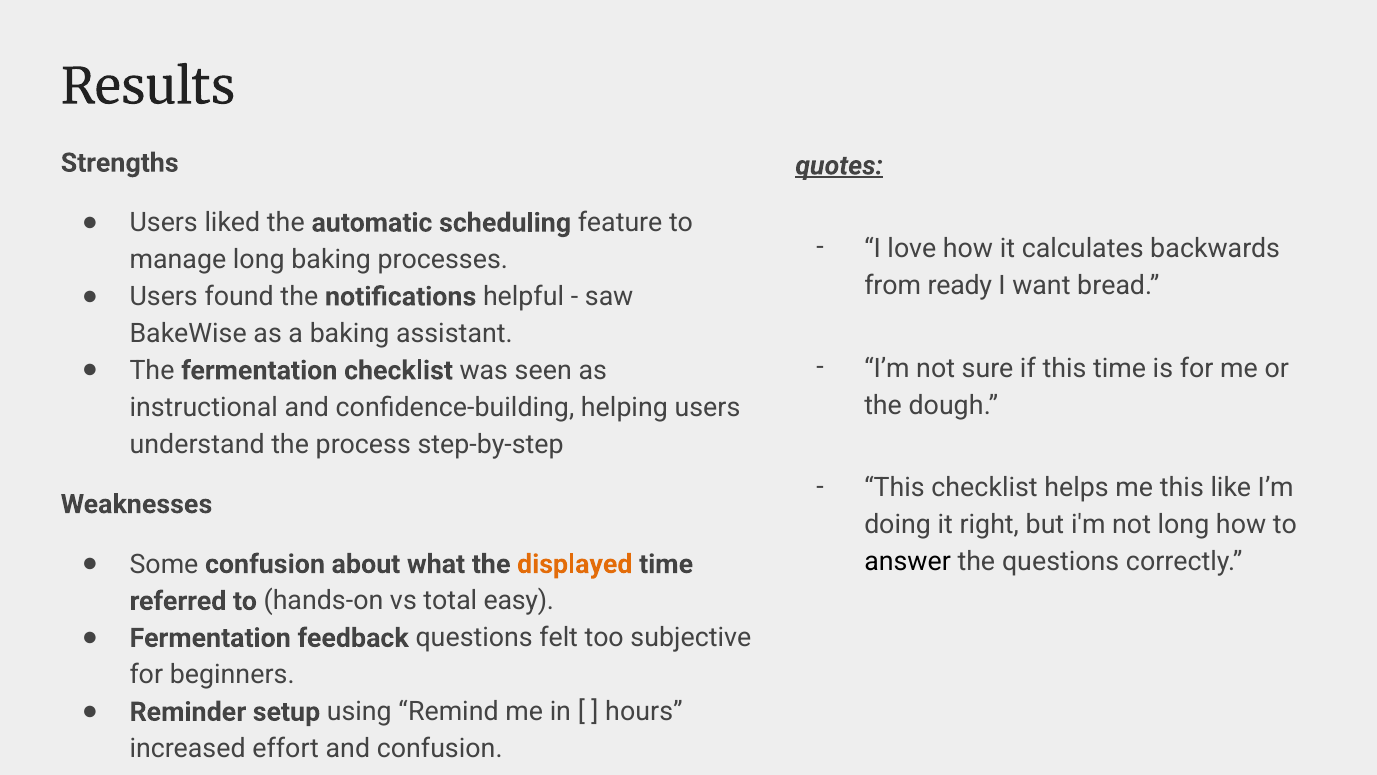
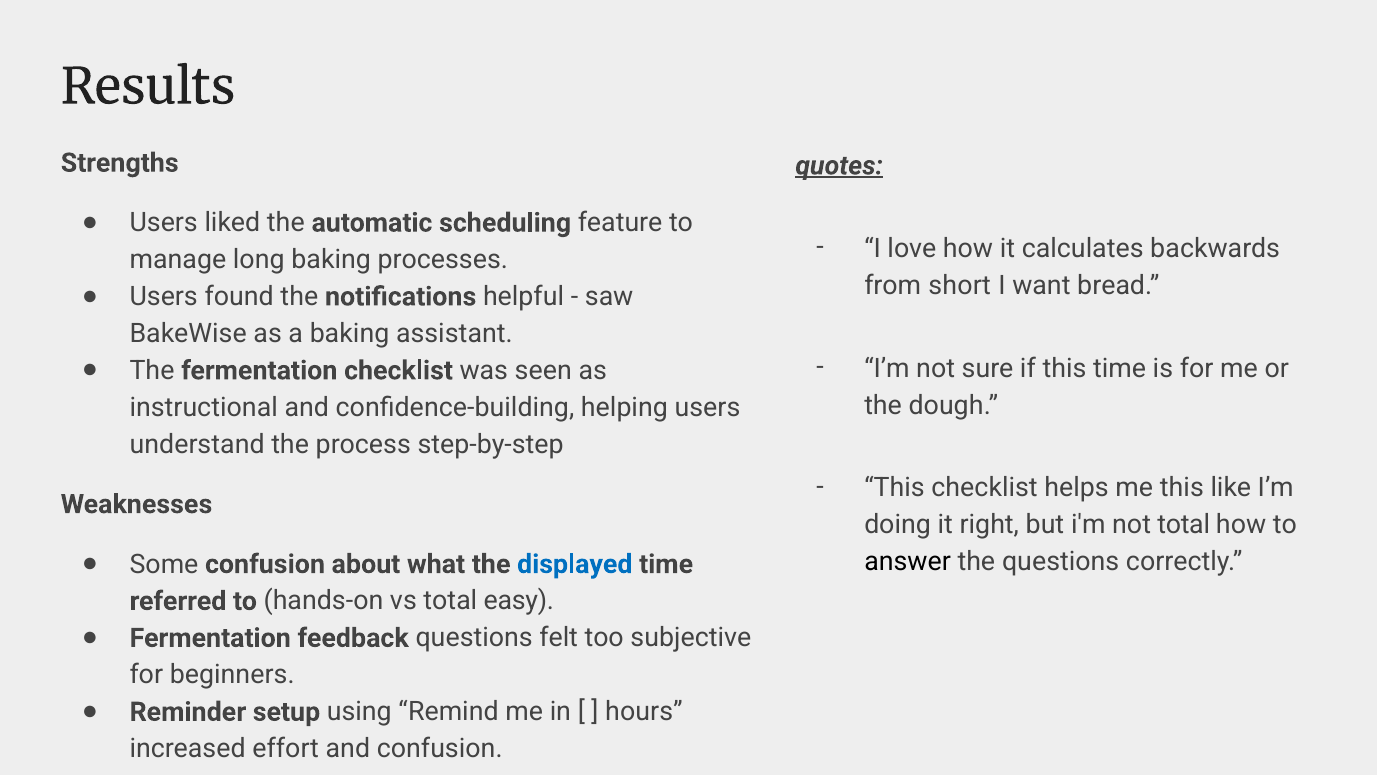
ready: ready -> short (960, 285)
not long: long -> total (1184, 525)
displayed colour: orange -> blue (575, 564)
